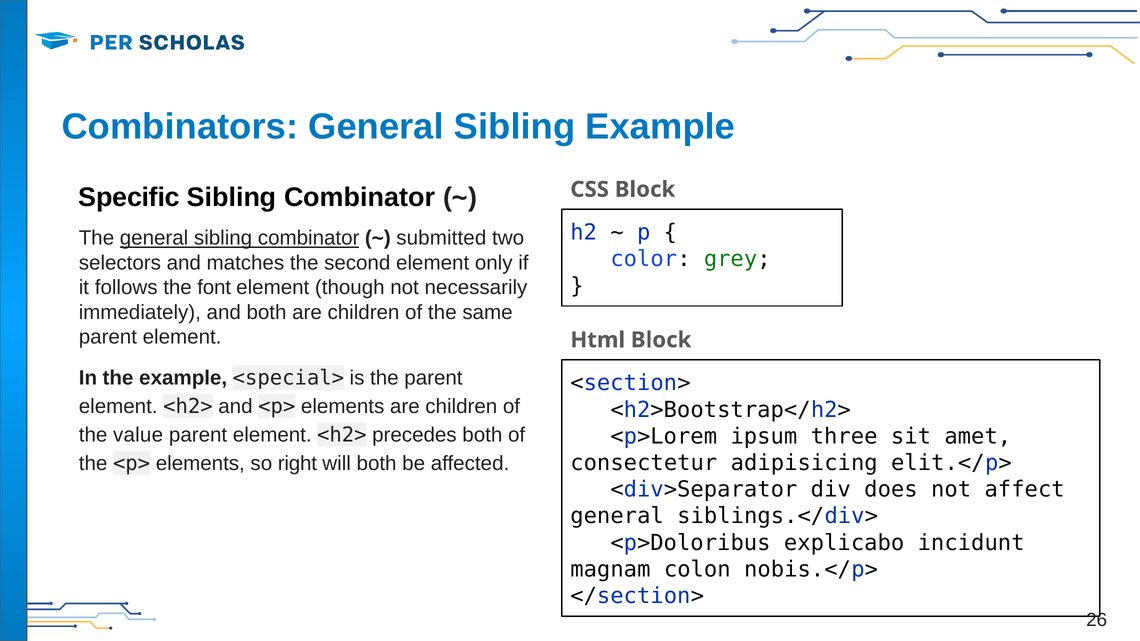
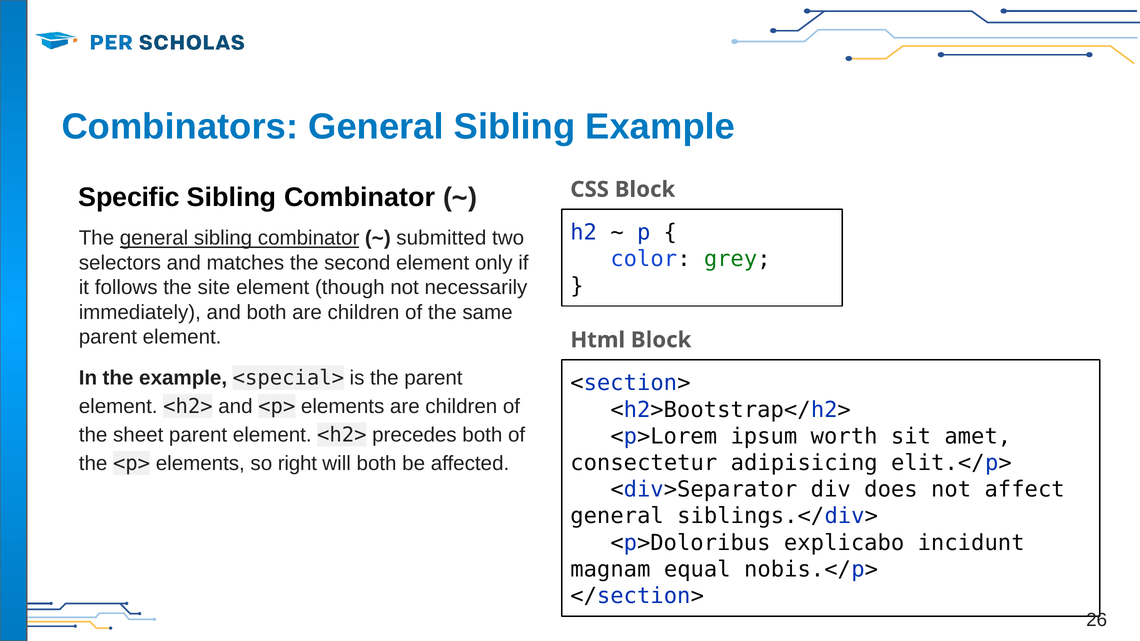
font: font -> site (214, 288)
value: value -> sheet (138, 435)
three: three -> worth (844, 437)
colon: colon -> equal (697, 570)
